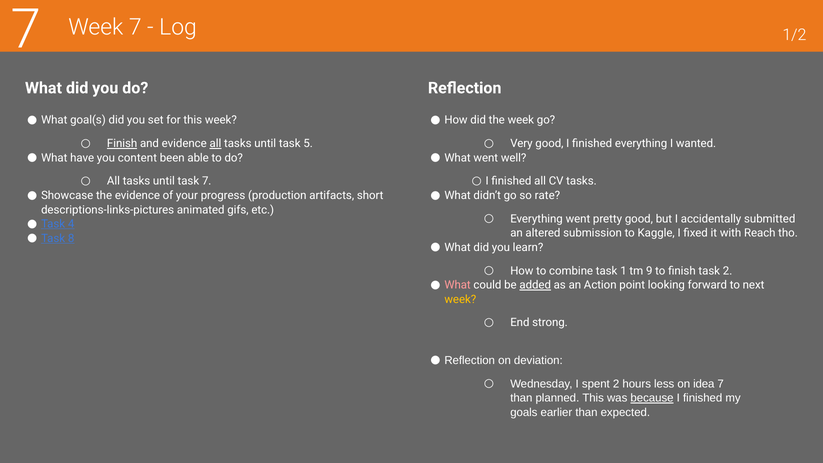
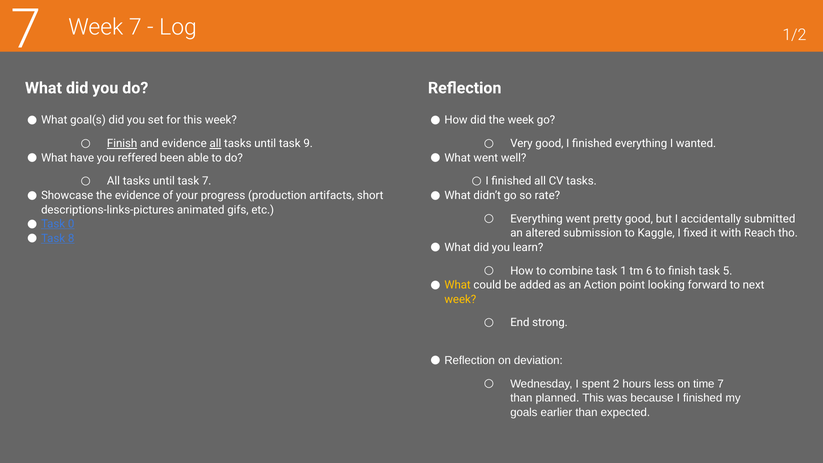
5: 5 -> 9 (308, 144)
content: content -> reffered (138, 158)
4: 4 -> 0 (71, 224)
9: 9 -> 6 (649, 271)
task 2: 2 -> 5 (728, 271)
What colour: pink -> yellow (458, 285)
added underline: present -> none (535, 285)
idea: idea -> time (704, 384)
because underline: present -> none (652, 398)
